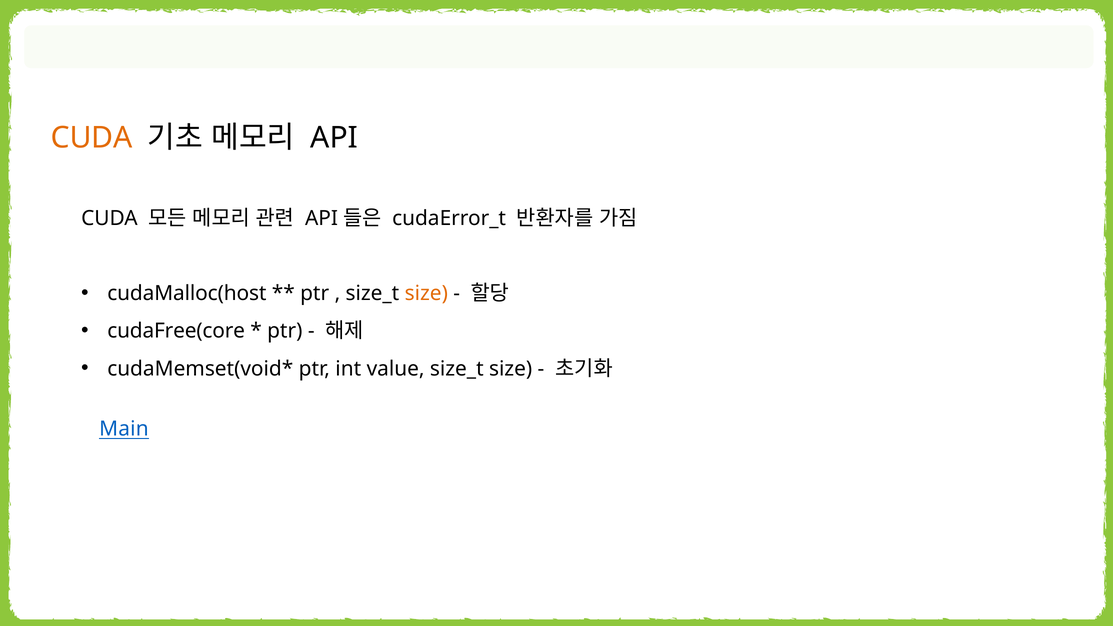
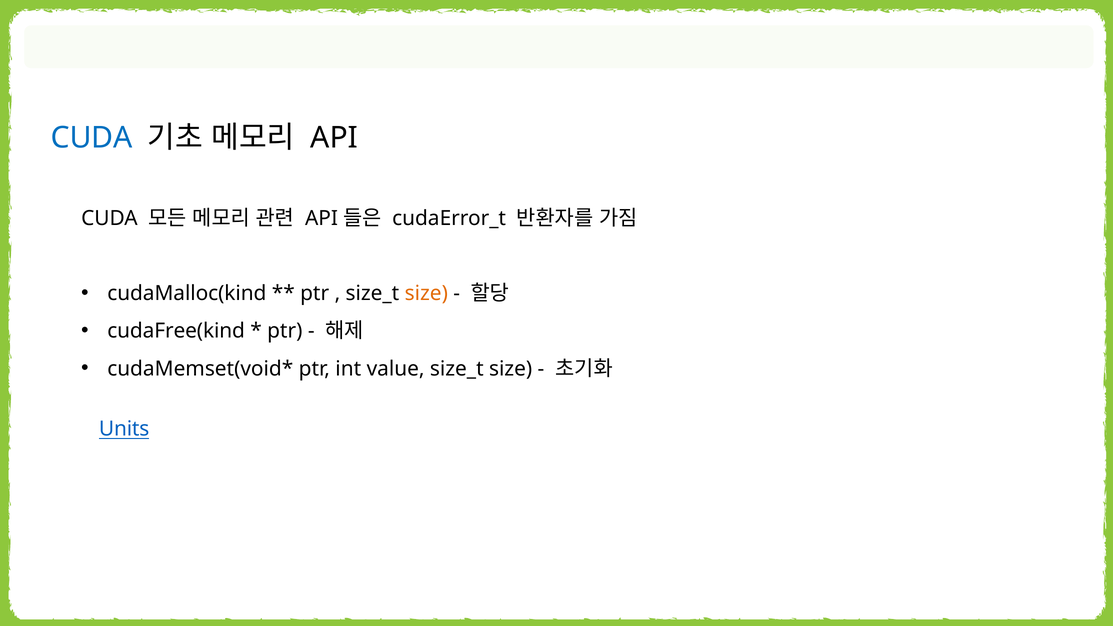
CUDA colour: orange -> blue (92, 138)
cudaMalloc(host: cudaMalloc(host -> cudaMalloc(kind (187, 294)
cudaFree(core: cudaFree(core -> cudaFree(kind (176, 331)
Main: Main -> Units (124, 429)
